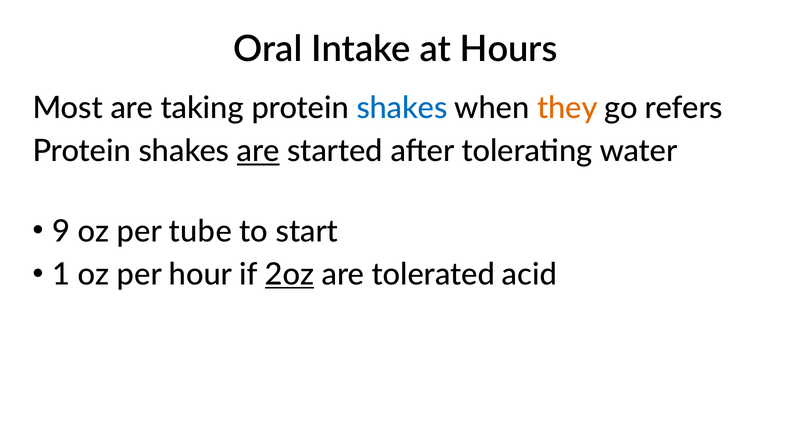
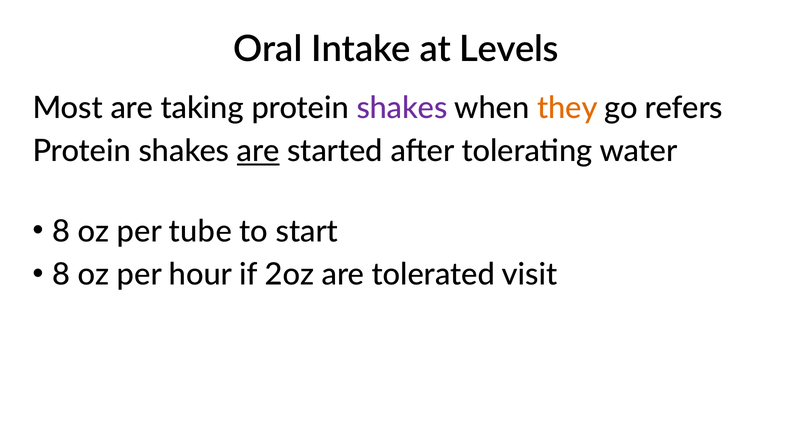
Hours: Hours -> Levels (509, 49)
shakes colour: blue -> purple (402, 108)
9: 9 -> 8 (61, 231)
1: 1 -> 8 (61, 275)
2oz underline: present -> none (289, 275)
acid: acid -> visit (530, 275)
